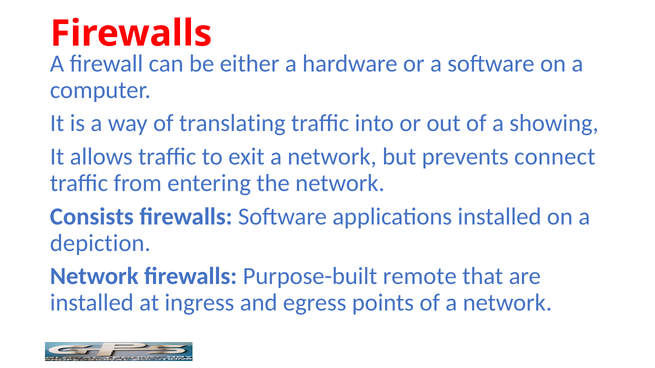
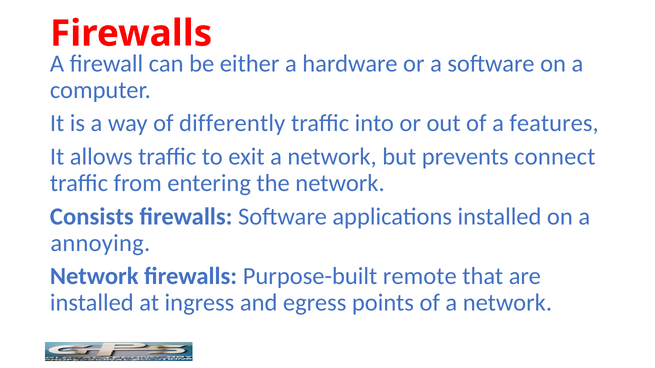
translating: translating -> differently (232, 123)
showing: showing -> features (554, 123)
depiction: depiction -> annoying (100, 243)
